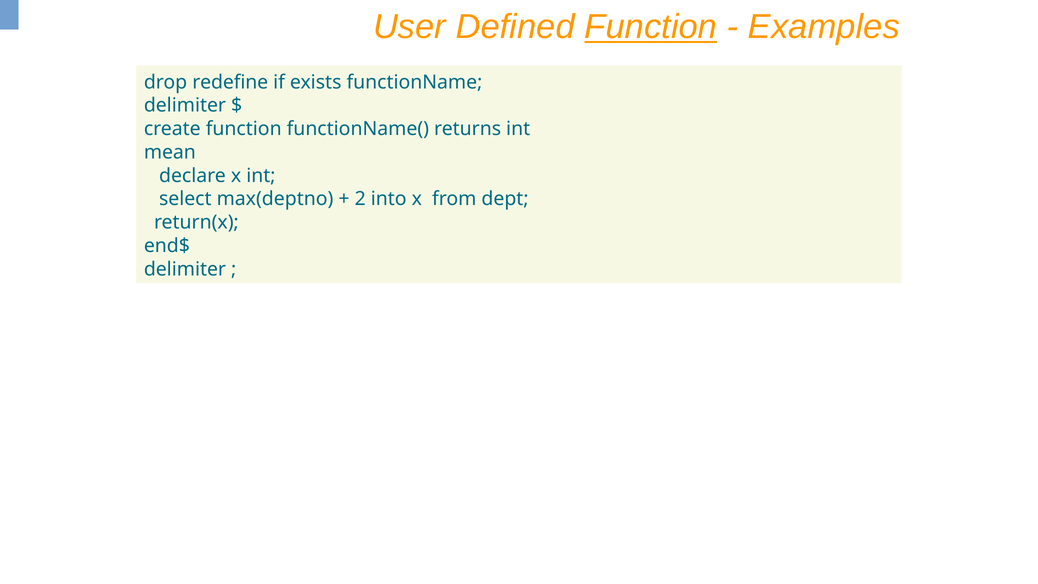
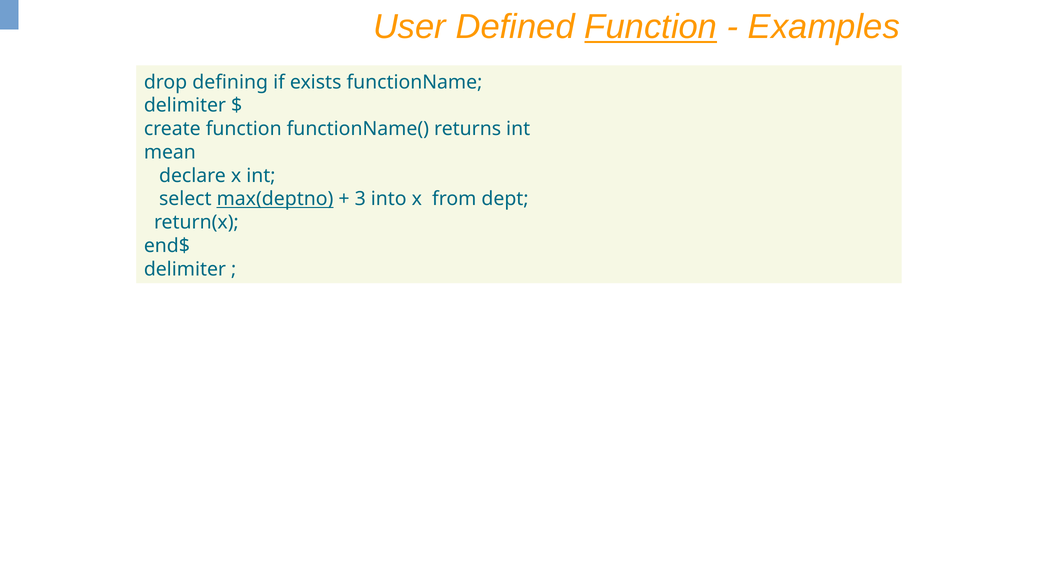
redefine: redefine -> defining (230, 82)
max(deptno underline: none -> present (275, 199)
2: 2 -> 3 (360, 199)
